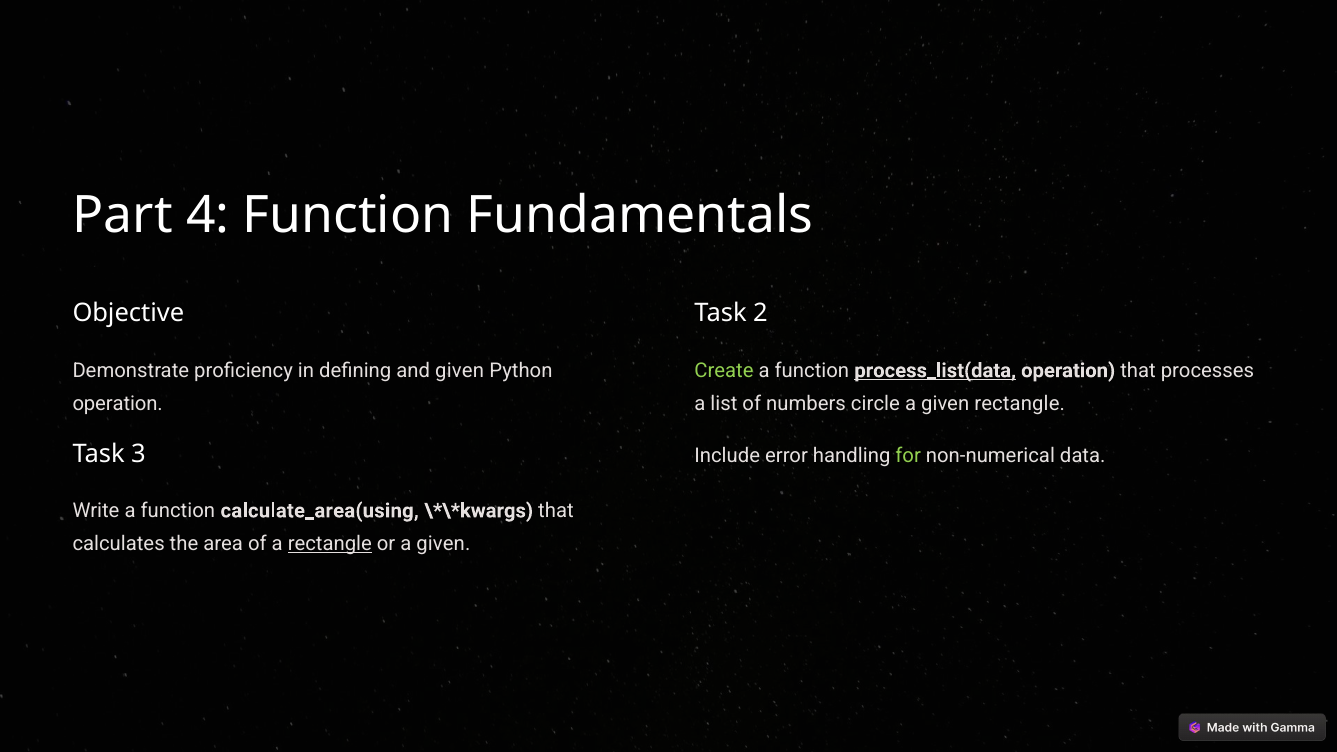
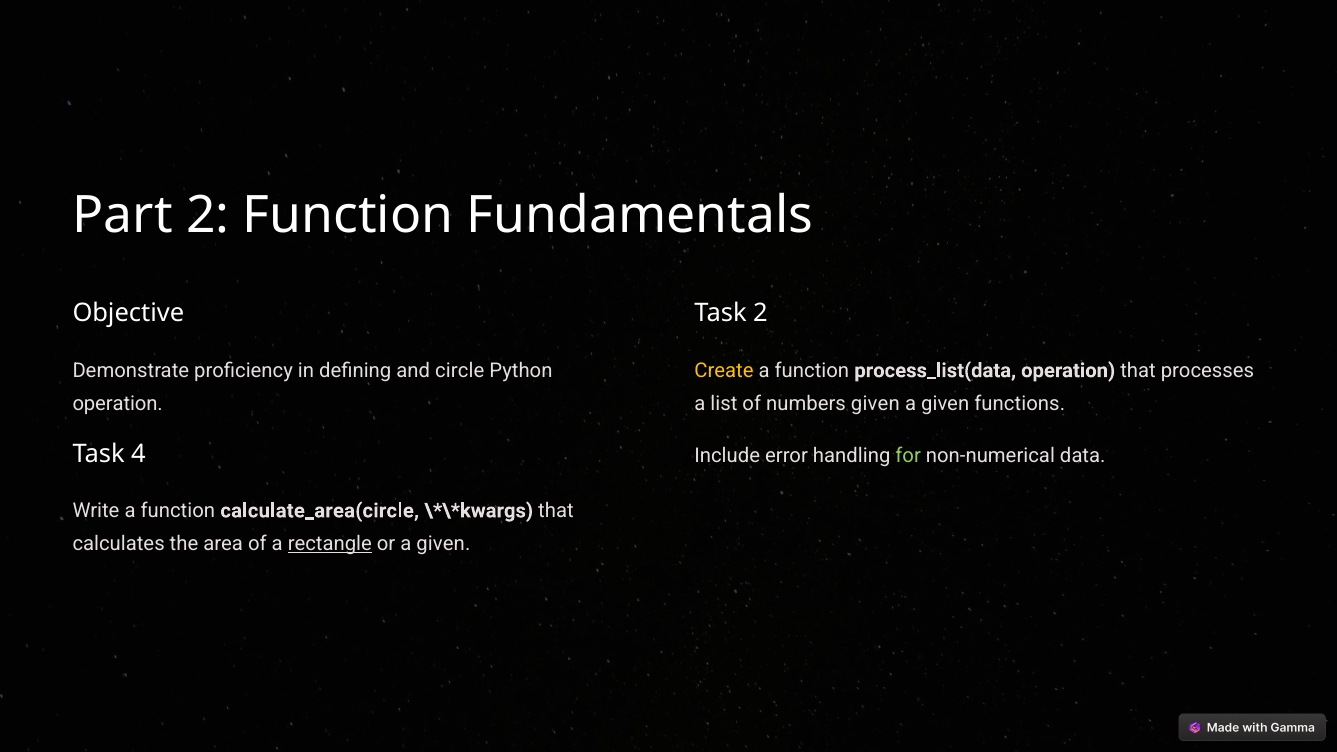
Part 4: 4 -> 2 (208, 216)
and given: given -> circle (460, 371)
Create colour: light green -> yellow (724, 371)
process_list(data underline: present -> none (935, 371)
numbers circle: circle -> given (875, 404)
given rectangle: rectangle -> functions (1020, 404)
3: 3 -> 4 (139, 454)
calculate_area(using: calculate_area(using -> calculate_area(circle (320, 511)
